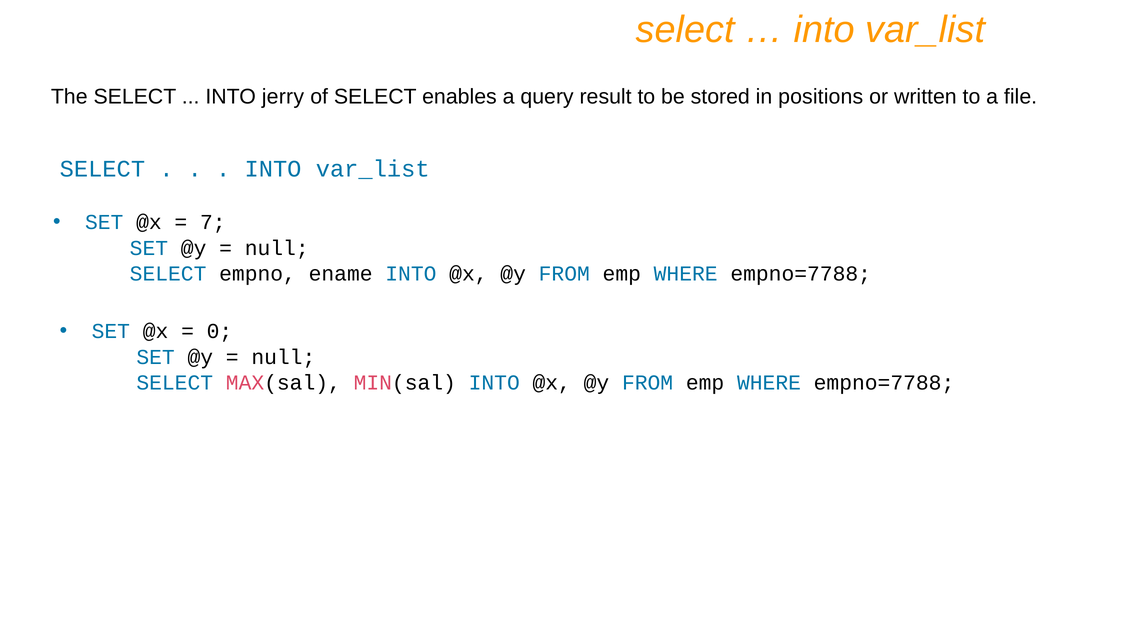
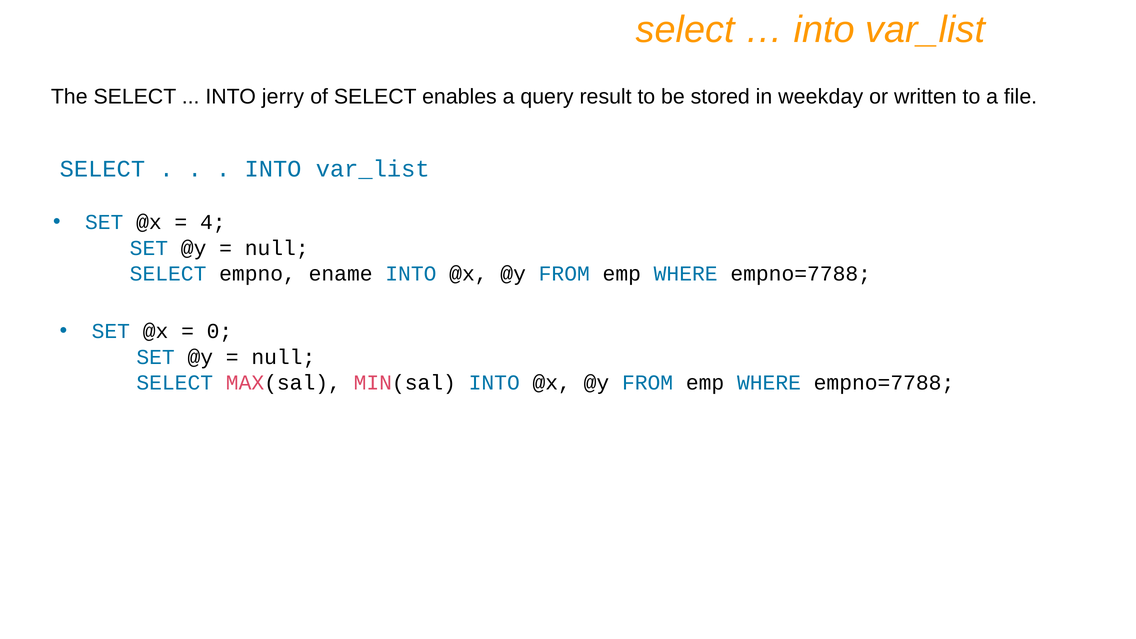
positions: positions -> weekday (821, 97)
7: 7 -> 4 (213, 222)
